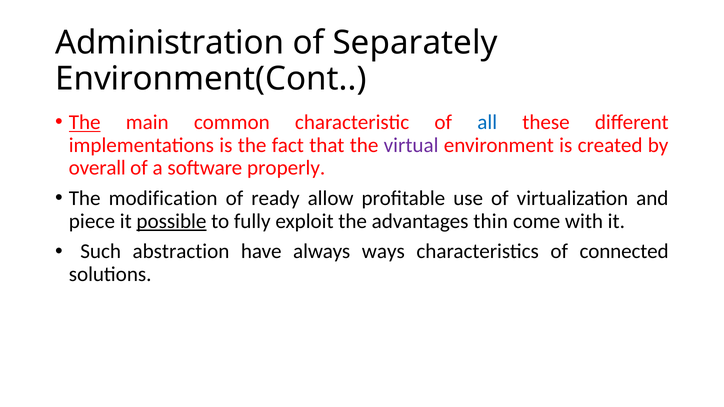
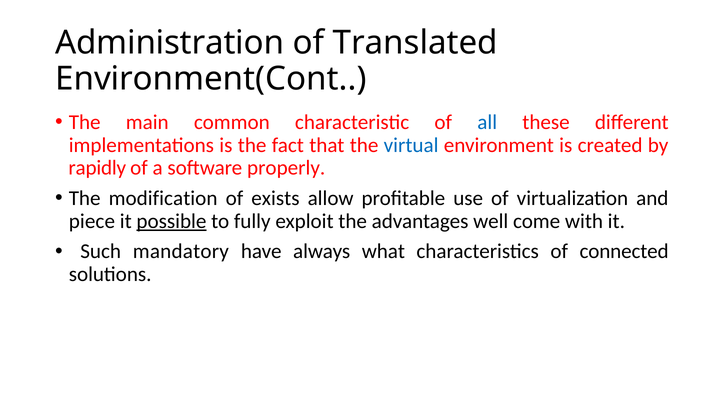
Separately: Separately -> Translated (415, 43)
The underline: present -> none (85, 122)
virtual colour: purple -> blue (411, 145)
overall: overall -> rapidly (97, 168)
ready: ready -> exists (275, 198)
thin: thin -> well (491, 221)
abstraction: abstraction -> mandatory (181, 252)
ways: ways -> what (383, 252)
